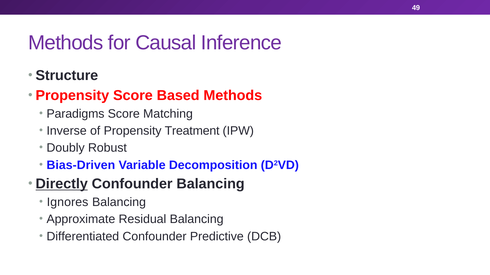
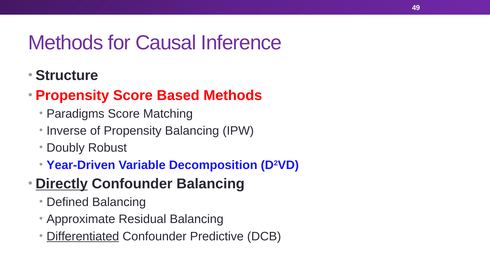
Propensity Treatment: Treatment -> Balancing (192, 131)
Bias-Driven: Bias-Driven -> Year-Driven (81, 165)
Ignores: Ignores -> Defined (68, 203)
Differentiated underline: none -> present (83, 237)
